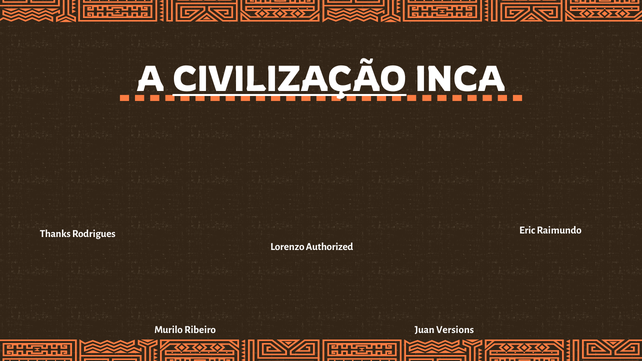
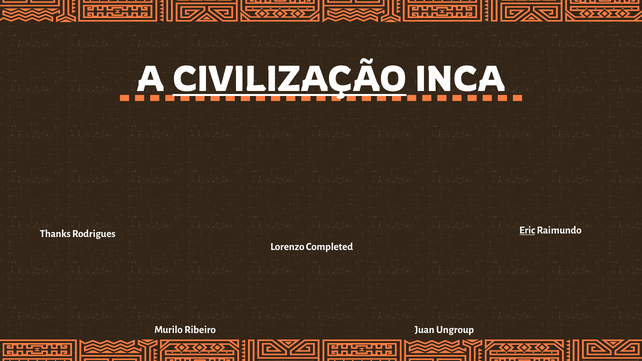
Eric underline: none -> present (527, 230)
Authorized: Authorized -> Completed (329, 247)
Versions: Versions -> Ungroup (455, 330)
